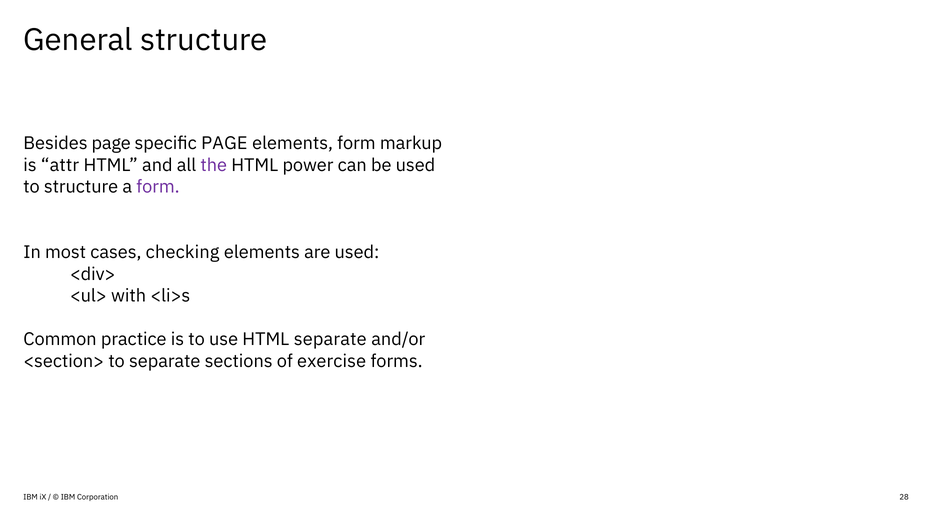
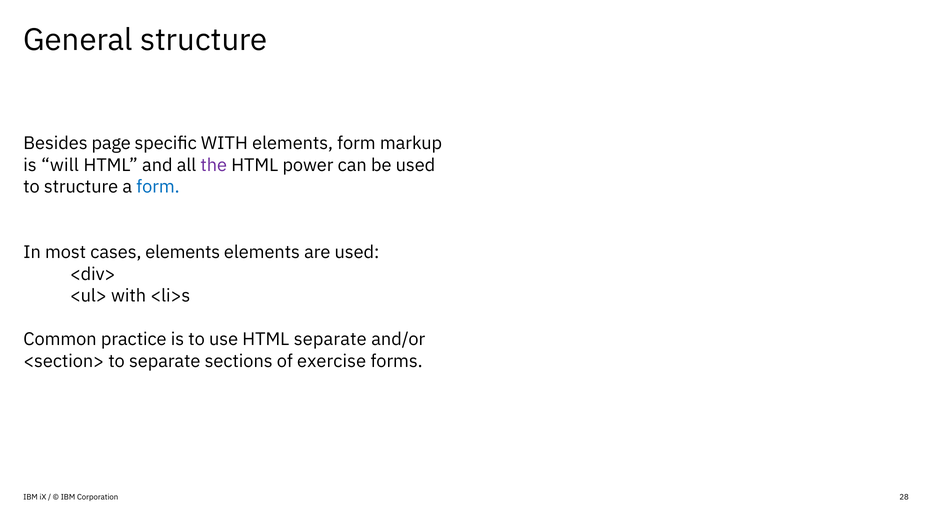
specific PAGE: PAGE -> WITH (224, 143)
attr: attr -> will (60, 165)
form colour: purple -> blue (158, 187)
cases checking: checking -> elements (183, 252)
